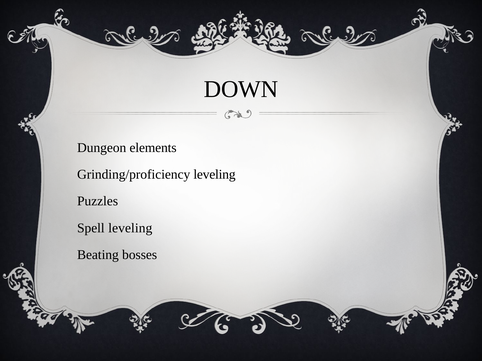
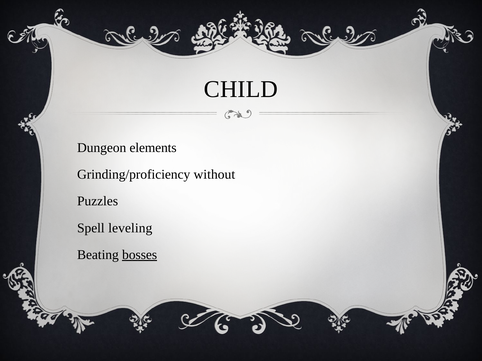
DOWN: DOWN -> CHILD (241, 89)
Grinding/proficiency leveling: leveling -> without (214, 175)
bosses underline: none -> present (140, 255)
